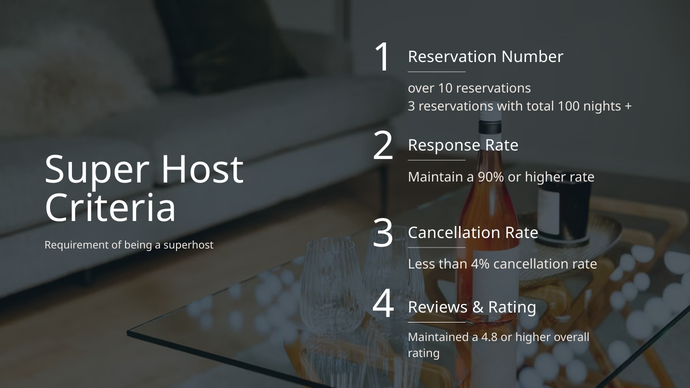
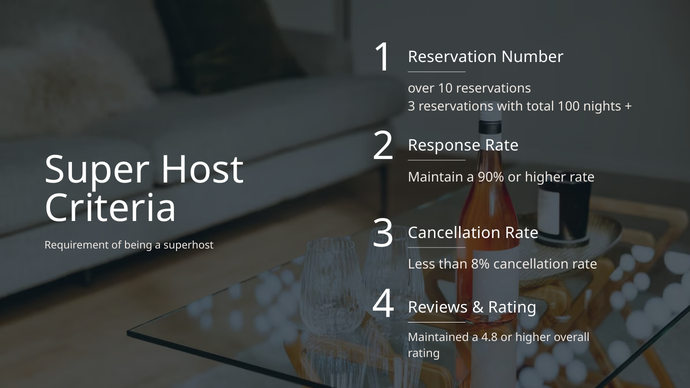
4%: 4% -> 8% (480, 265)
